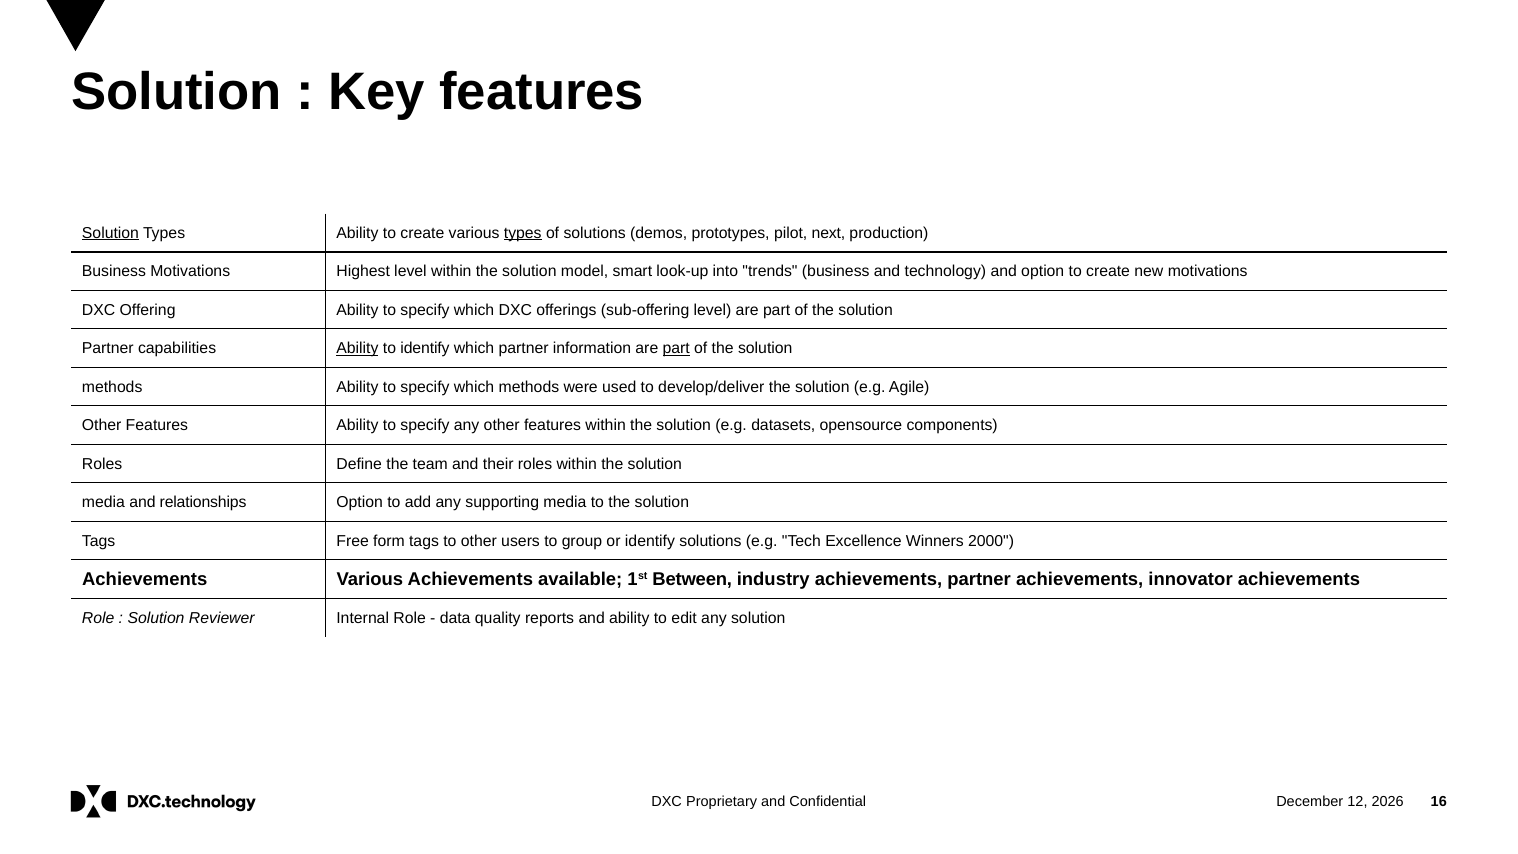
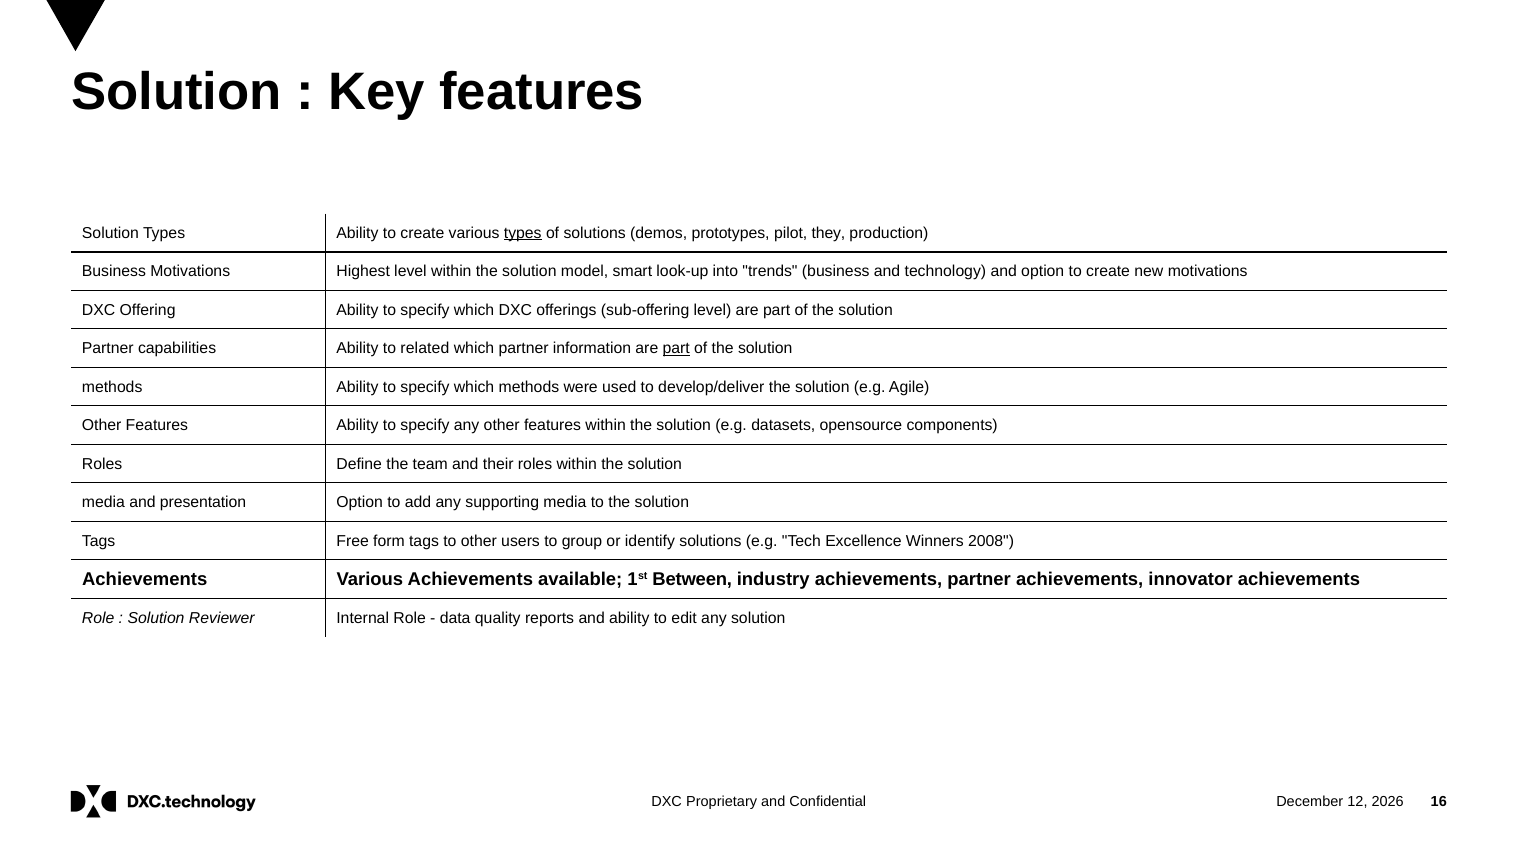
Solution underline: present -> none (110, 233)
next: next -> they (828, 233)
Ability underline: present -> none (357, 348)
to identify: identify -> related (425, 348)
relationships: relationships -> presentation (203, 502)
2000: 2000 -> 2008 (991, 541)
